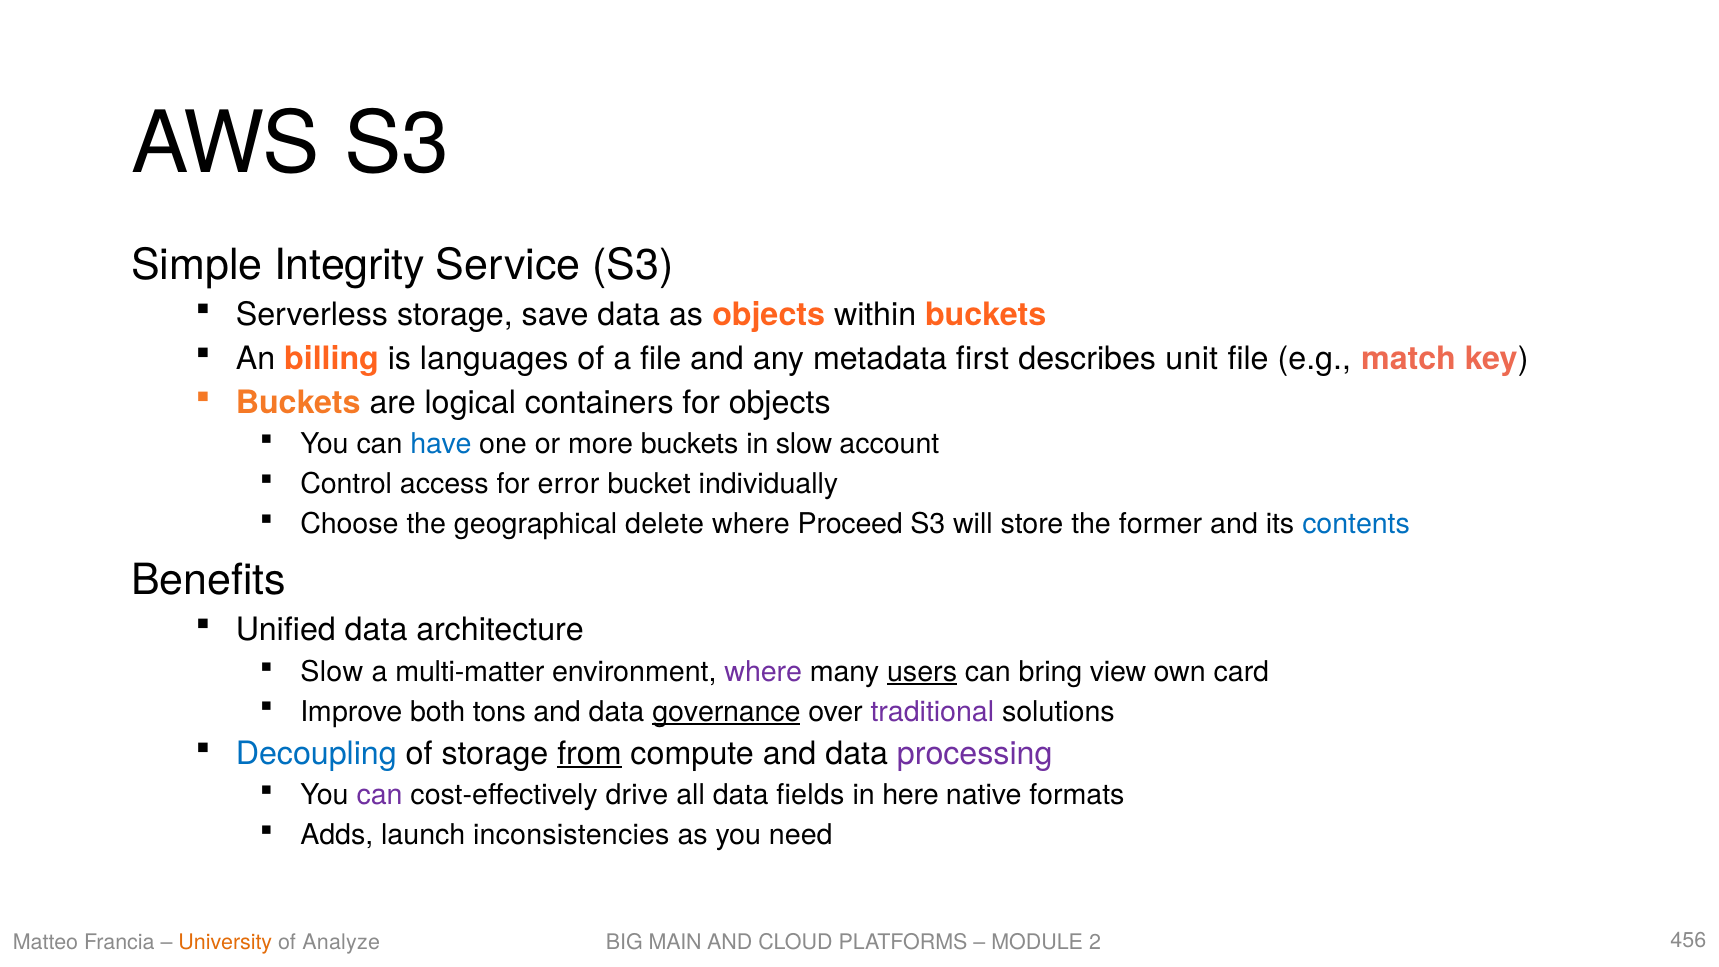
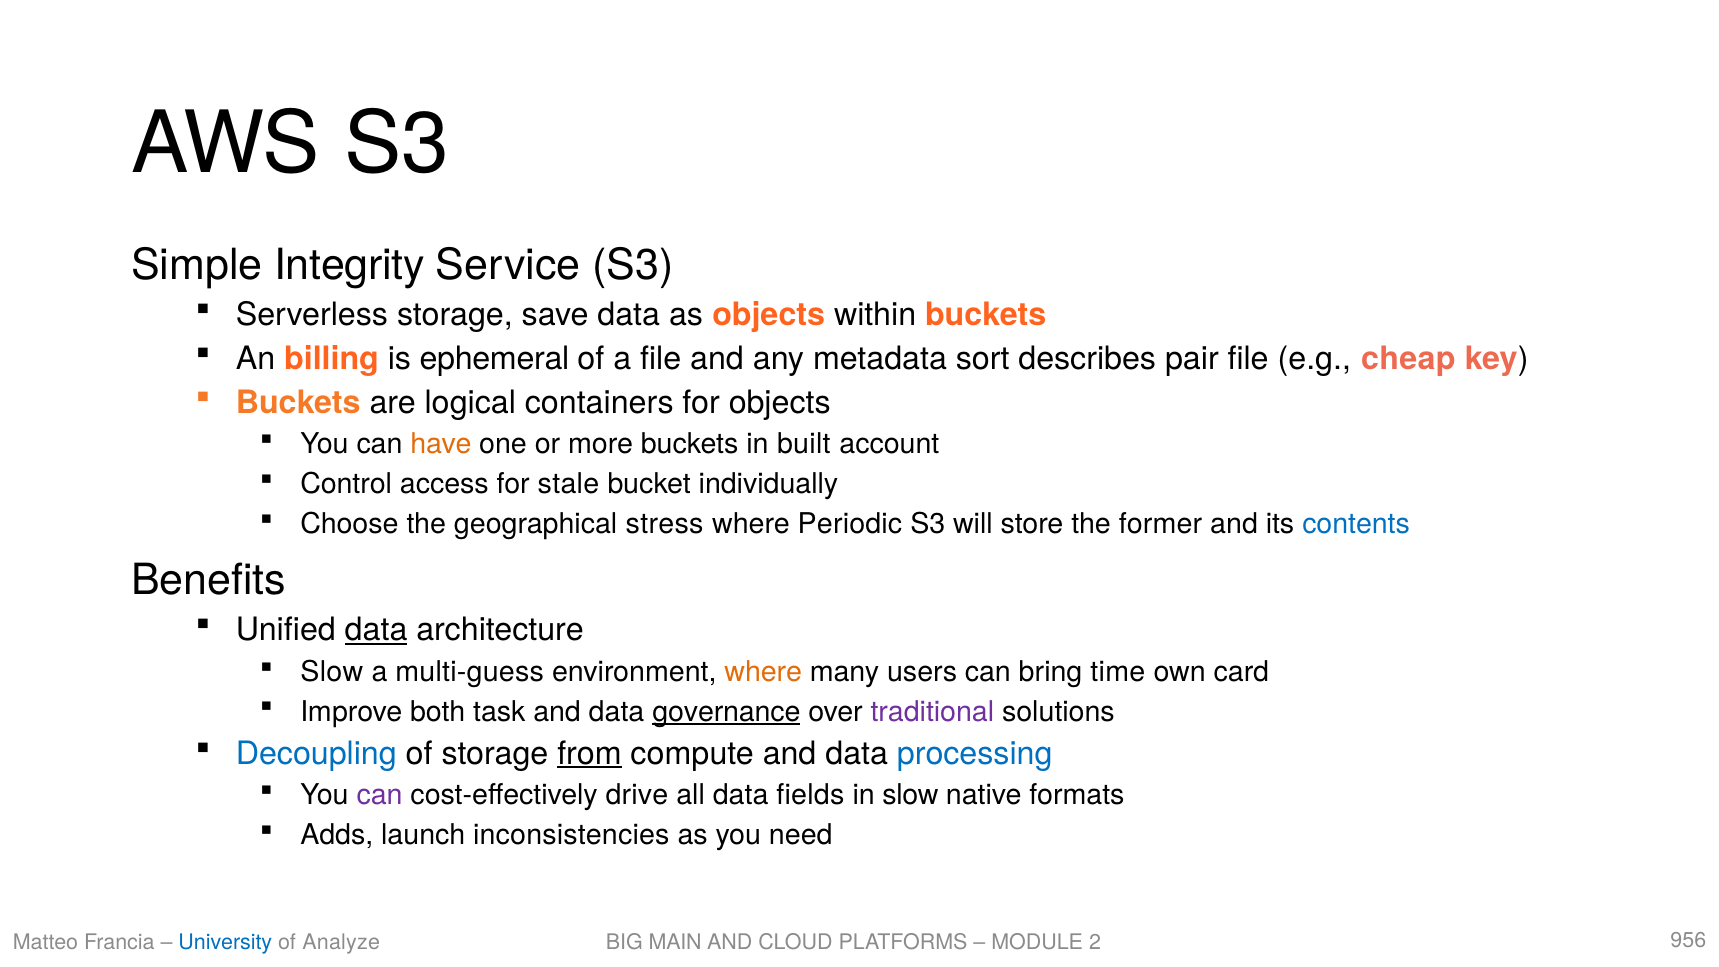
languages: languages -> ephemeral (494, 359)
first: first -> sort (983, 359)
unit: unit -> pair (1192, 359)
match: match -> cheap (1408, 359)
have colour: blue -> orange (441, 444)
in slow: slow -> built (804, 444)
error: error -> stale (568, 484)
delete: delete -> stress (665, 524)
Proceed: Proceed -> Periodic (850, 524)
data underline: none -> present (376, 630)
multi-matter: multi-matter -> multi-guess (470, 672)
where colour: purple -> orange (763, 672)
users underline: present -> none (922, 672)
view: view -> time (1118, 672)
tons: tons -> task (499, 712)
processing colour: purple -> blue (975, 753)
in here: here -> slow (910, 795)
University colour: orange -> blue (225, 943)
456: 456 -> 956 (1688, 940)
